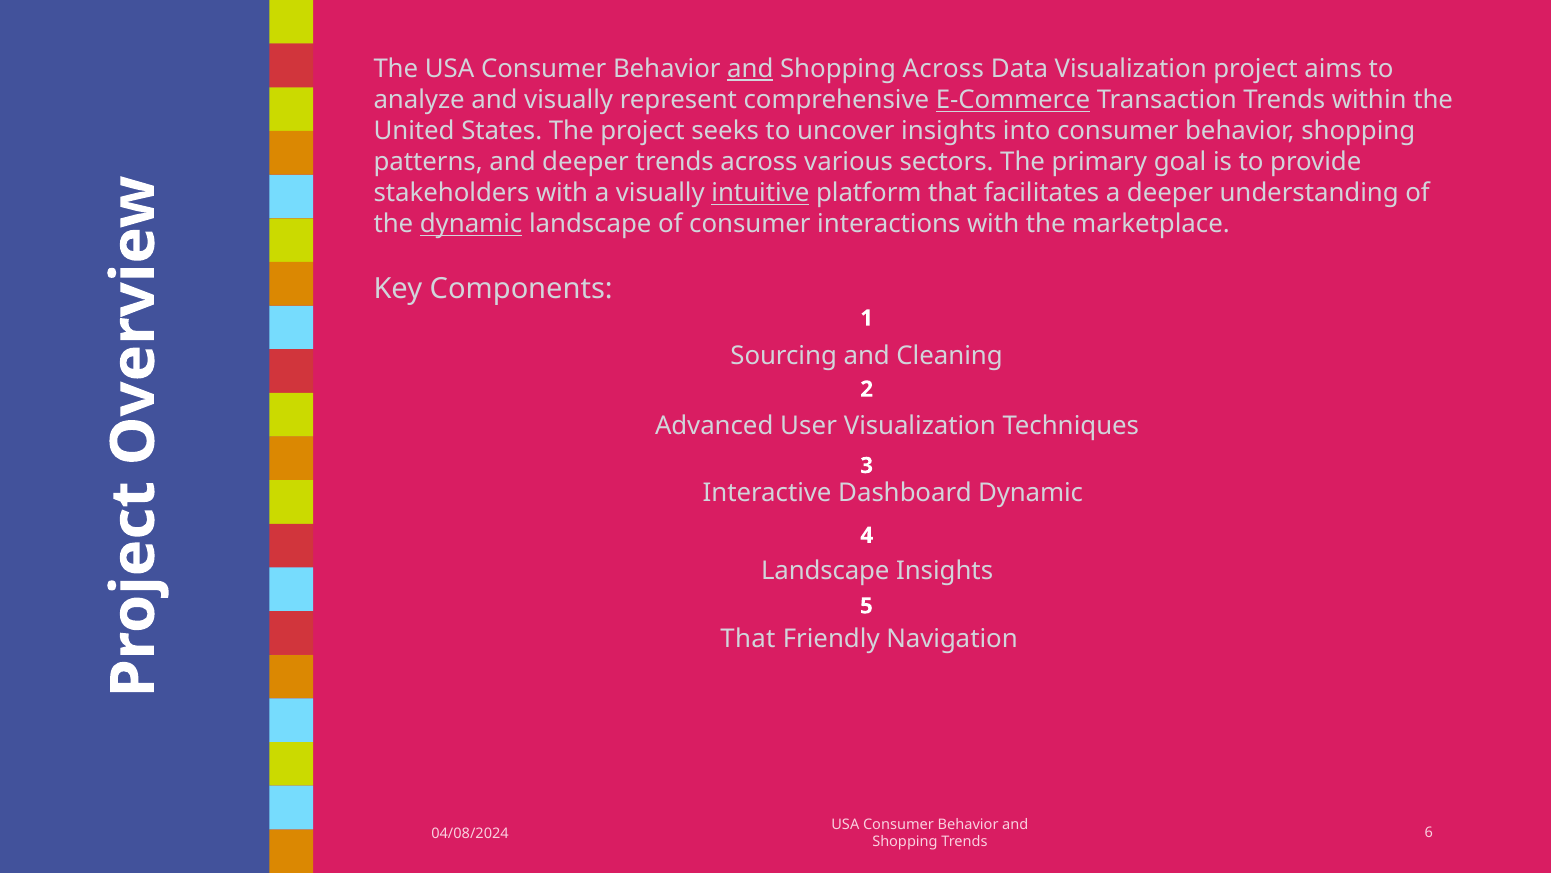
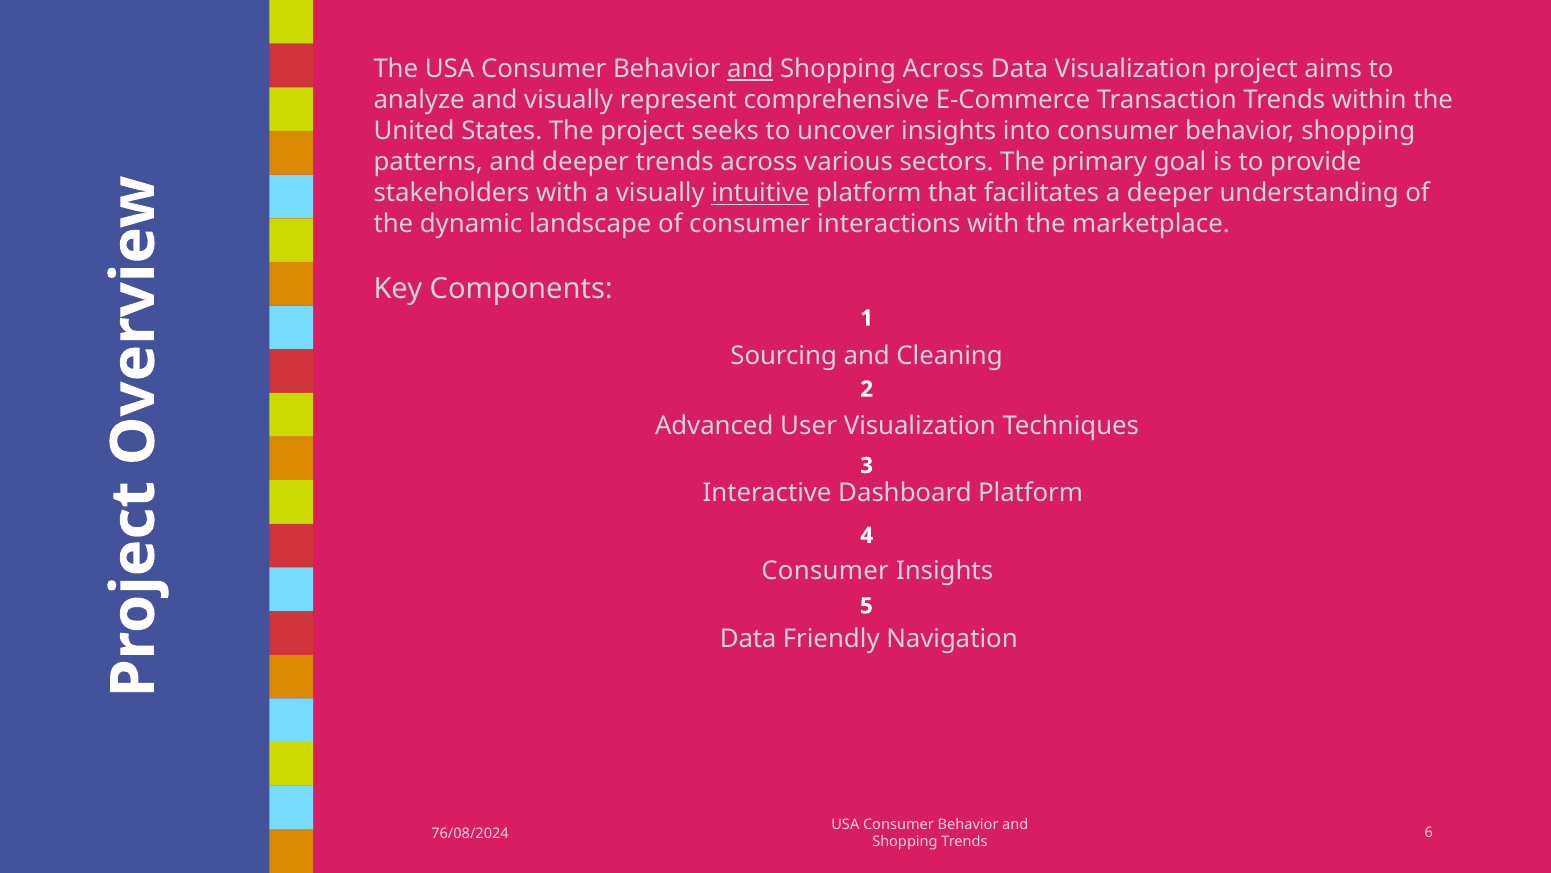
E-Commerce underline: present -> none (1013, 100)
dynamic underline: present -> none (471, 224)
Dashboard Dynamic: Dynamic -> Platform (1031, 493)
Landscape: Landscape -> Consumer (825, 570)
That: That -> Data (748, 639)
04/08/2024: 04/08/2024 -> 76/08/2024 (470, 833)
